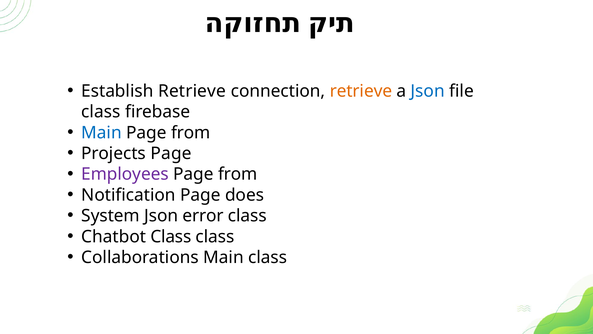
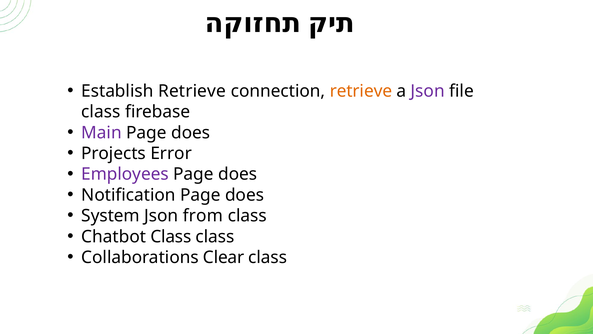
Json colour: blue -> purple (428, 91)
Main colour: blue -> purple (102, 133)
from: from -> does (191, 133)
Projects Page: Page -> Error (171, 153)
from: from -> does (238, 174)
error: error -> from (203, 216)
Collaborations Main: Main -> Clear (224, 257)
